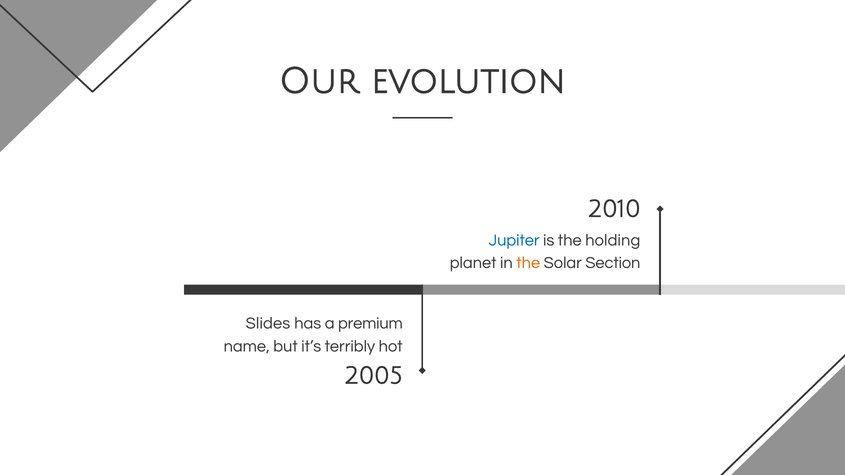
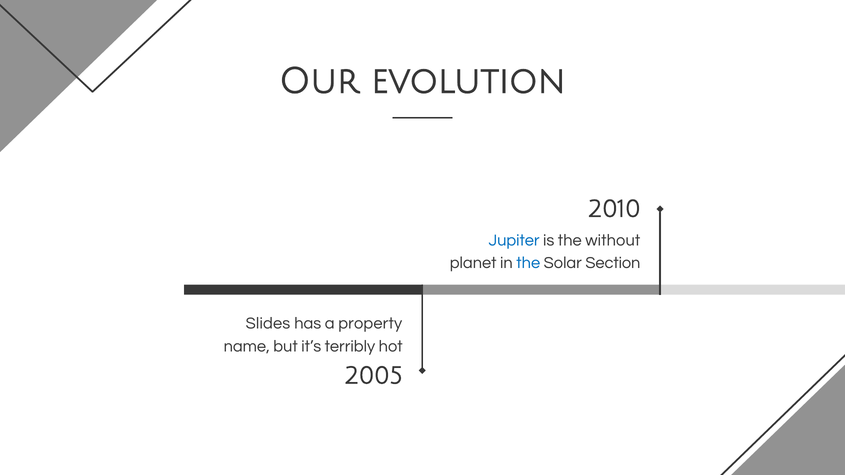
holding: holding -> without (613, 240)
the colour: orange -> blue (528, 263)
premium: premium -> property (370, 324)
